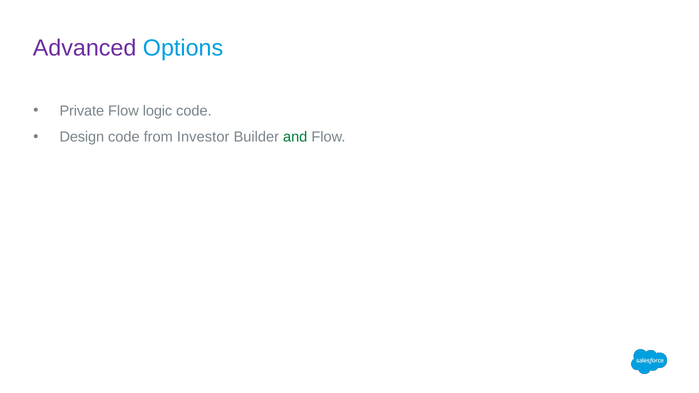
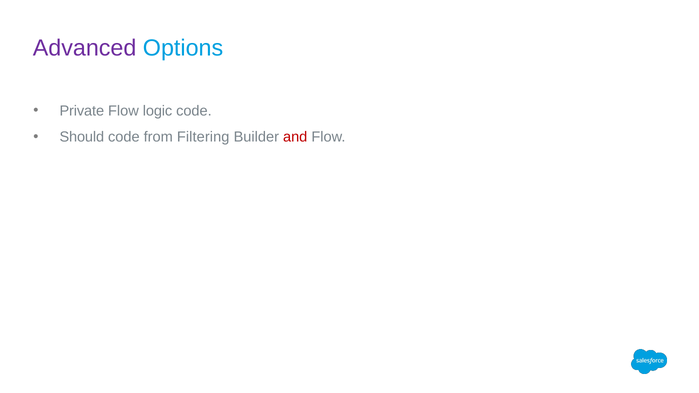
Design: Design -> Should (82, 137)
Investor: Investor -> Filtering (203, 137)
and colour: green -> red (295, 137)
